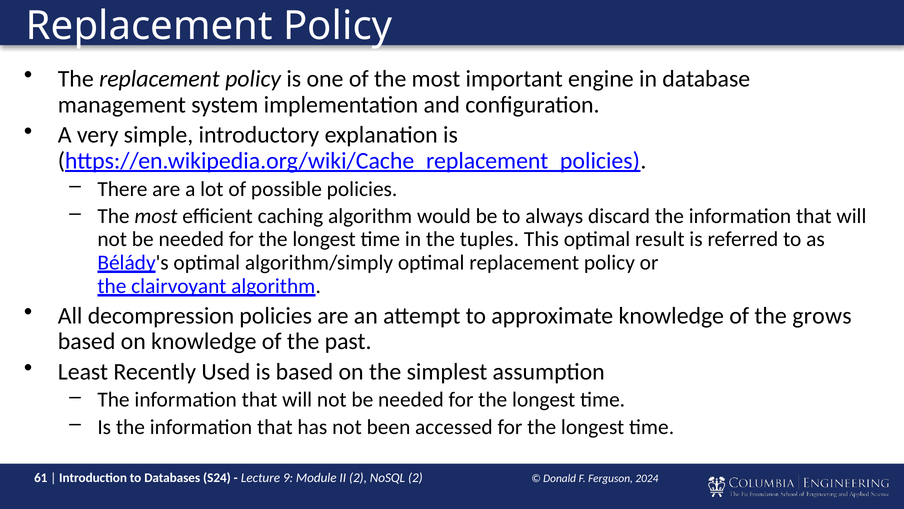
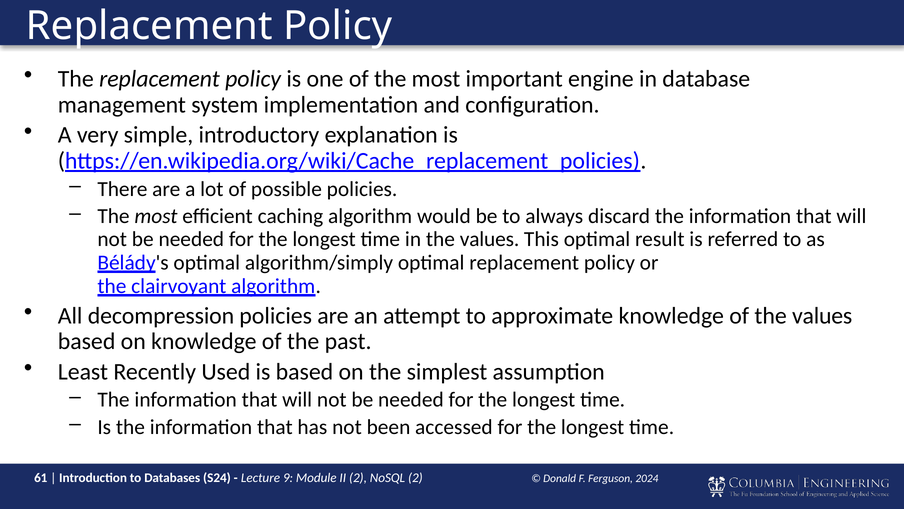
in the tuples: tuples -> values (490, 239)
of the grows: grows -> values (822, 315)
